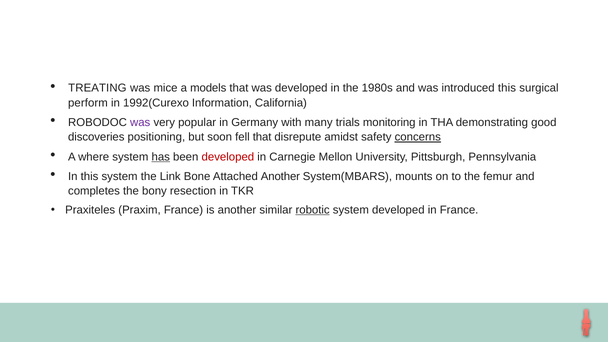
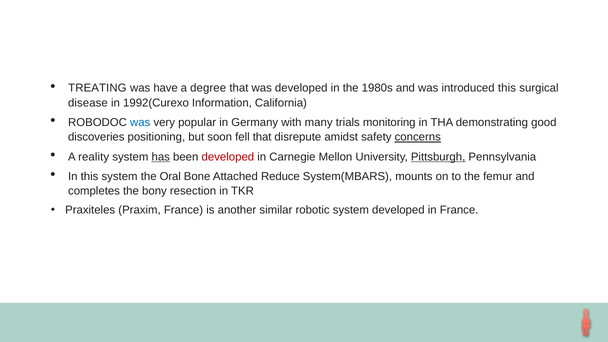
mice: mice -> have (166, 88)
models: models -> degree (208, 88)
perform: perform -> disease (88, 103)
was colour: purple -> blue (140, 123)
where: where -> reality (94, 157)
Pittsburgh underline: none -> present (438, 157)
Link: Link -> Oral (170, 177)
Attached Another: Another -> Reduce (280, 177)
robotic underline: present -> none (313, 210)
